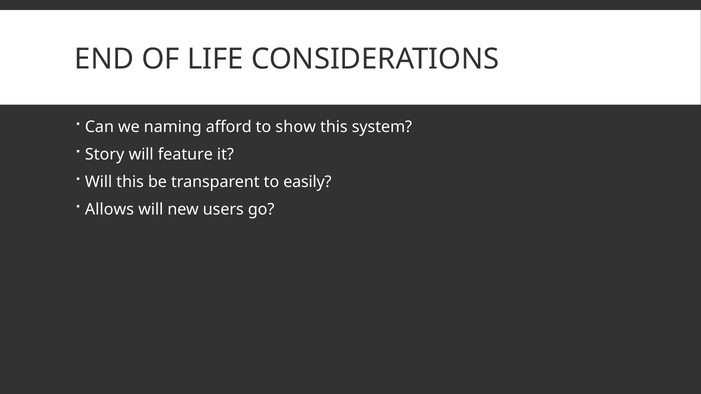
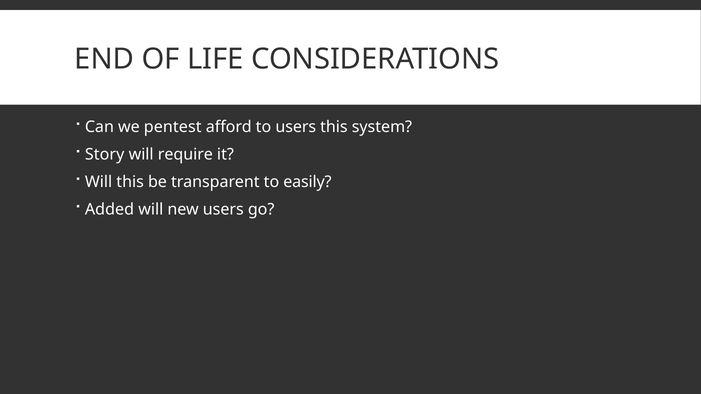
naming: naming -> pentest (173, 127)
to show: show -> users (296, 127)
feature: feature -> require (185, 154)
Allows: Allows -> Added (110, 210)
